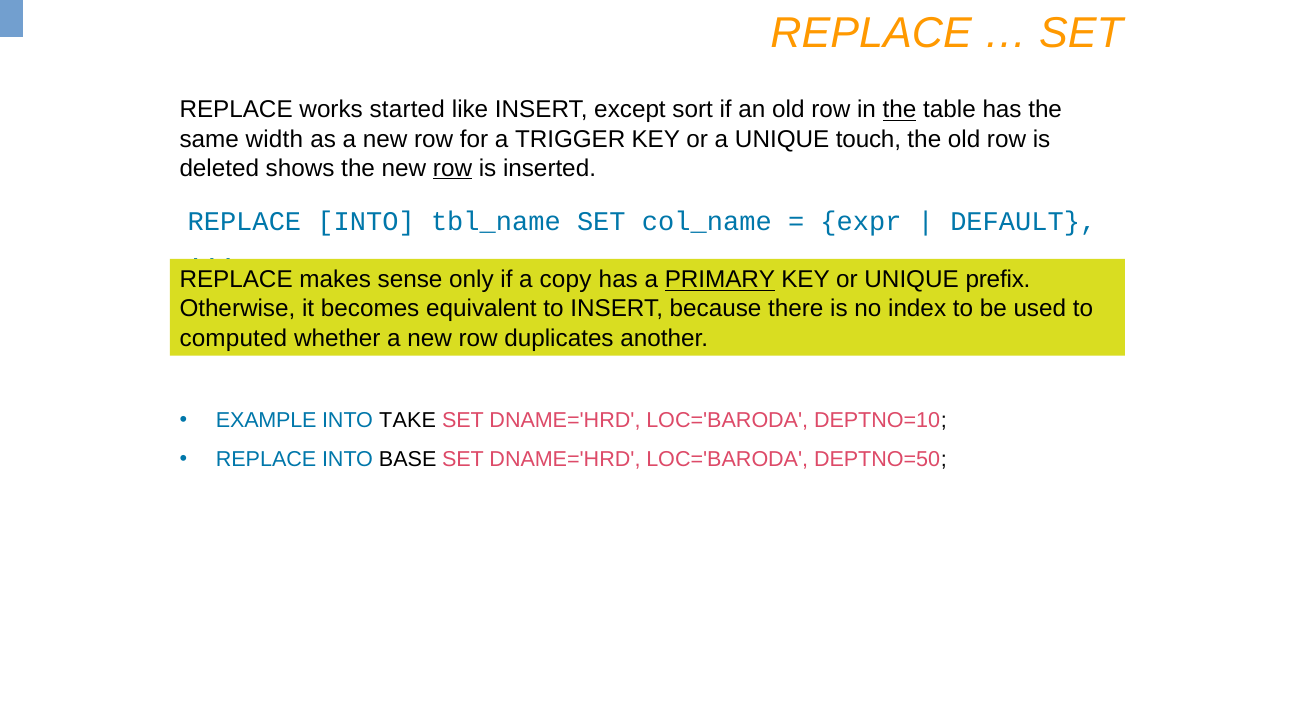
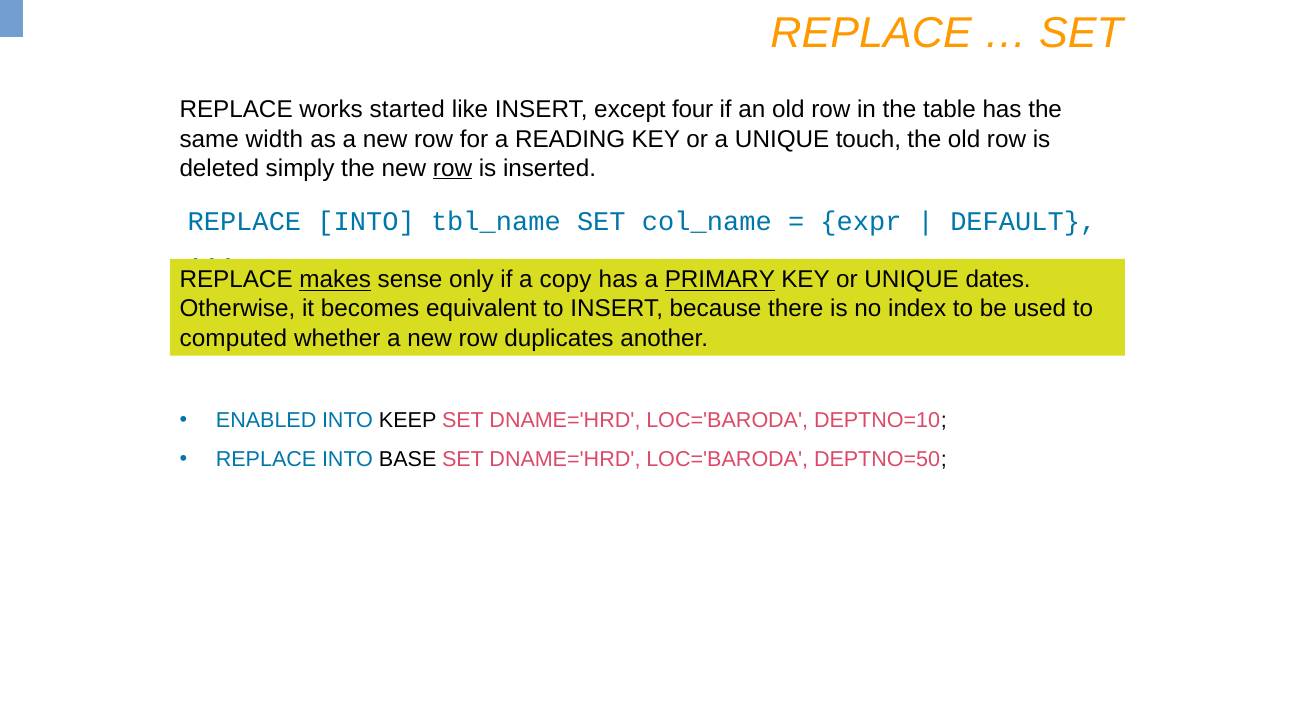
sort: sort -> four (693, 110)
the underline: present -> none (900, 110)
TRIGGER: TRIGGER -> READING (570, 139)
shows: shows -> simply (300, 168)
makes underline: none -> present (335, 280)
prefix: prefix -> dates (998, 280)
EXAMPLE: EXAMPLE -> ENABLED (266, 421)
TAKE: TAKE -> KEEP (408, 421)
